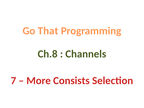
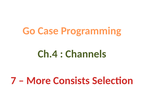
That: That -> Case (48, 31)
Ch.8: Ch.8 -> Ch.4 (48, 54)
